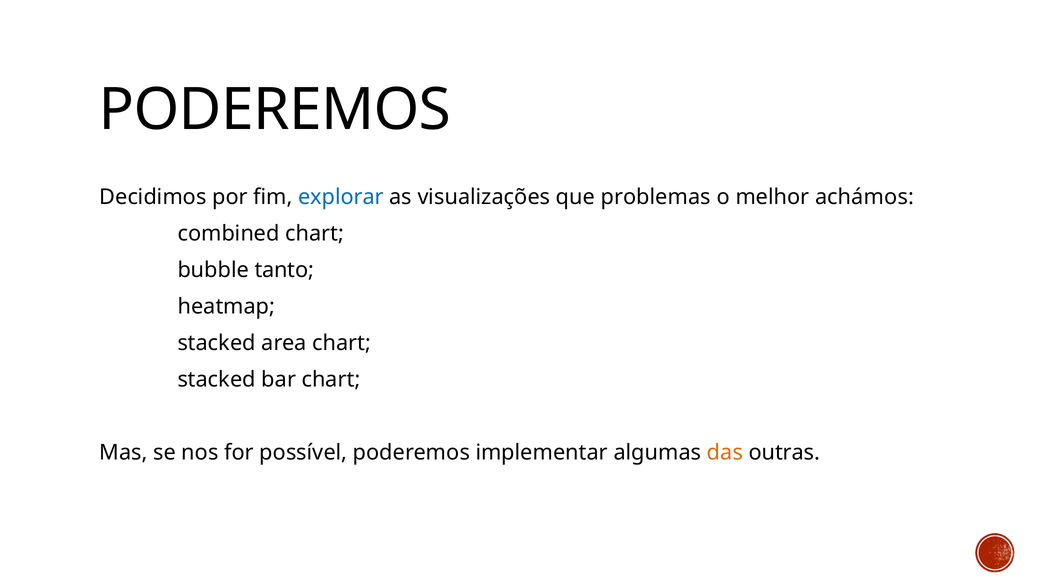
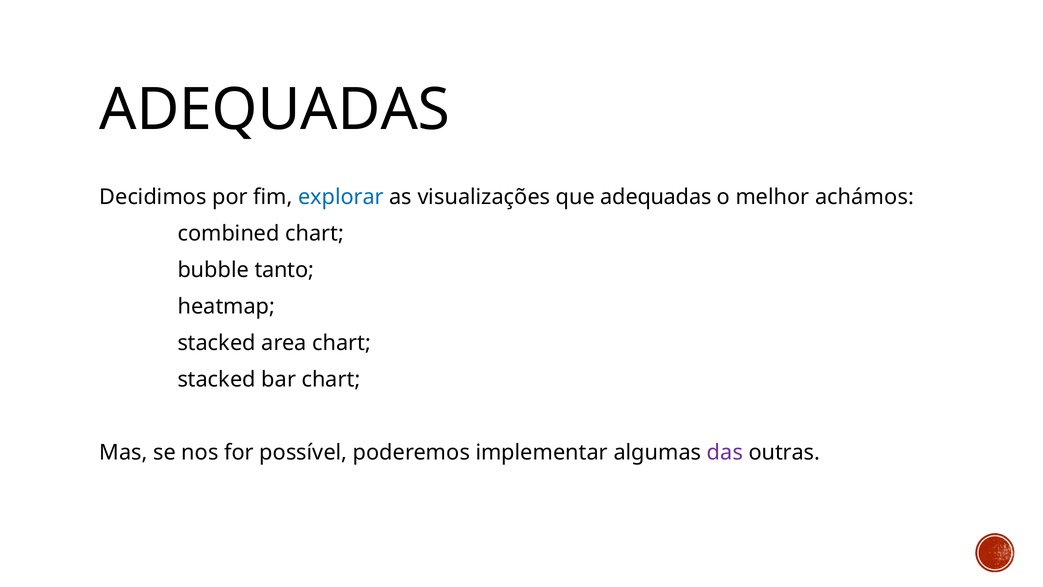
PODEREMOS: PODEREMOS -> ADEQUADAS (275, 110)
que problemas: problemas -> adequadas (656, 197)
das colour: orange -> purple (725, 452)
